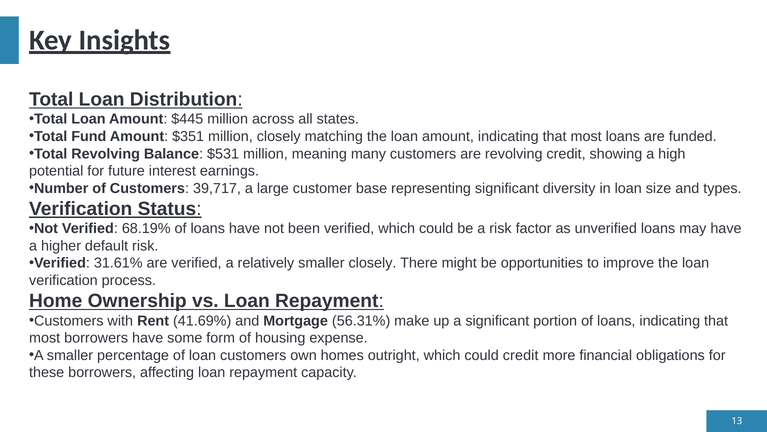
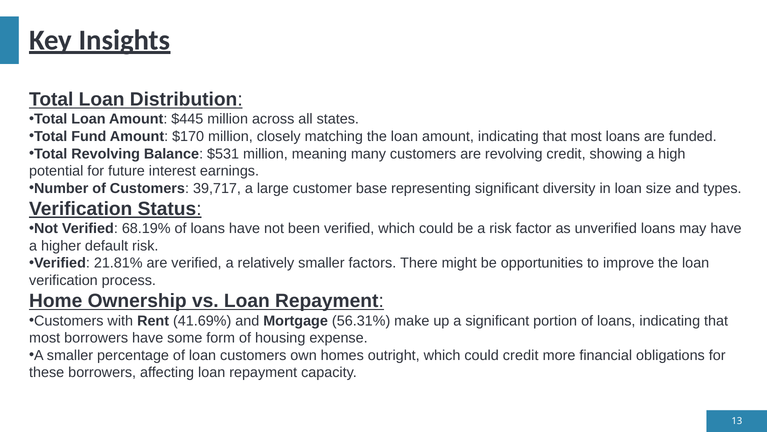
$351: $351 -> $170 (188, 136)
31.61%: 31.61% -> 21.81% (118, 263)
smaller closely: closely -> factors (372, 263)
